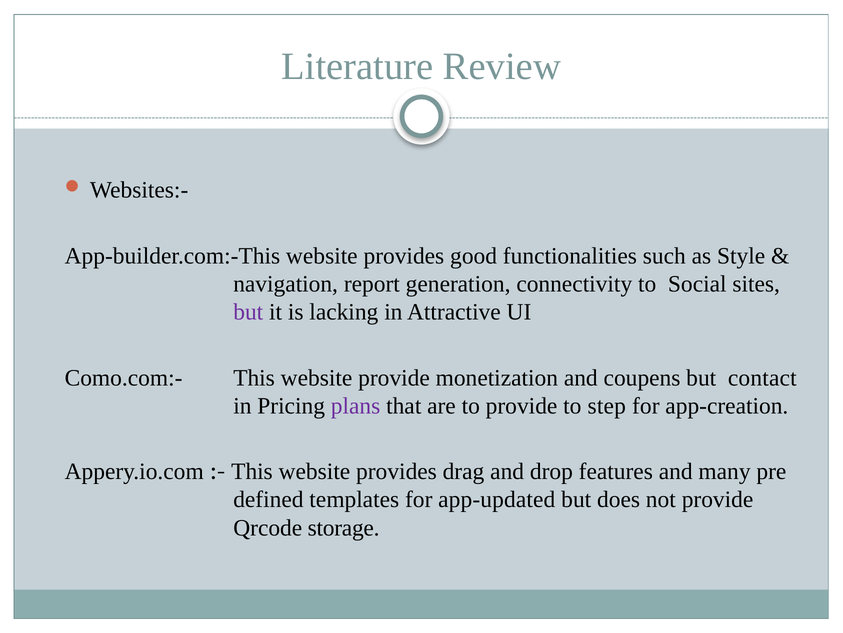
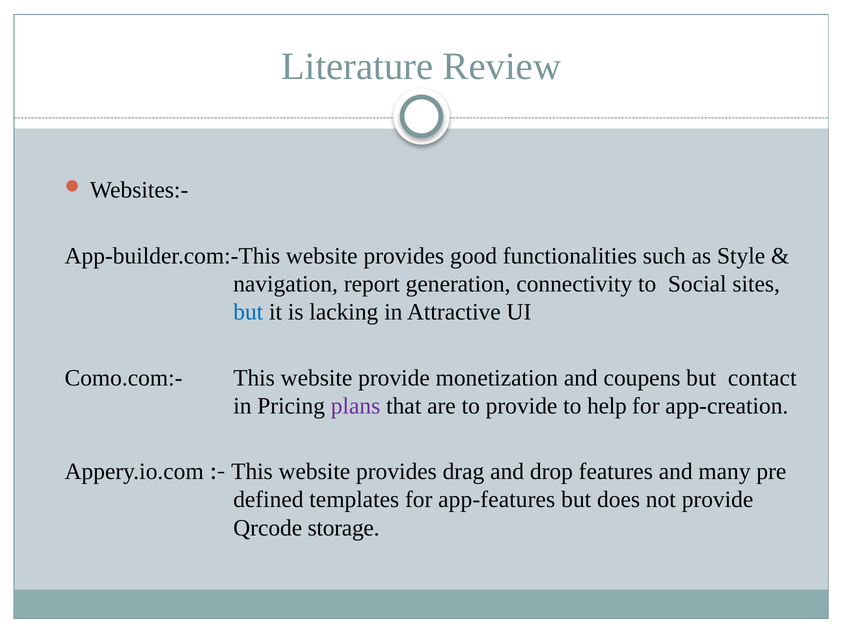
but colour: purple -> blue (248, 312)
step: step -> help (607, 405)
app-updated: app-updated -> app-features (497, 499)
